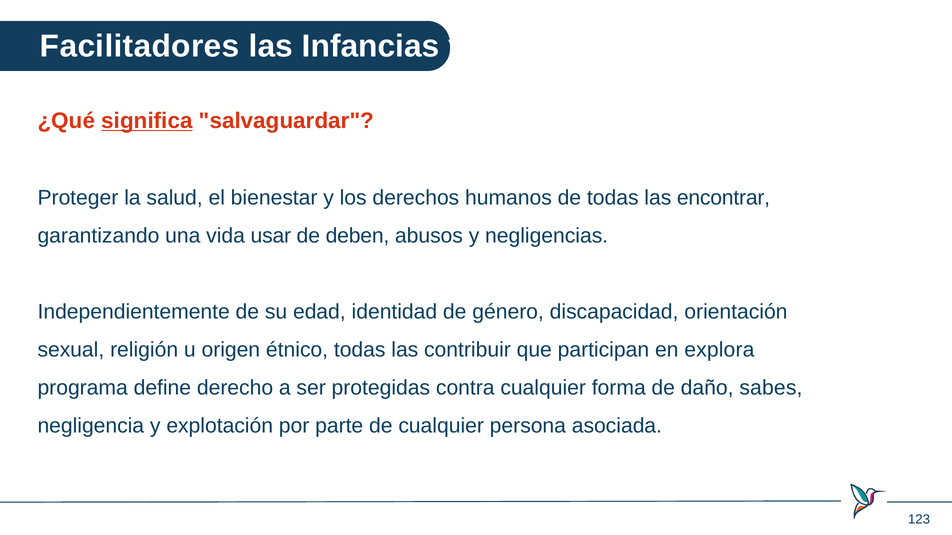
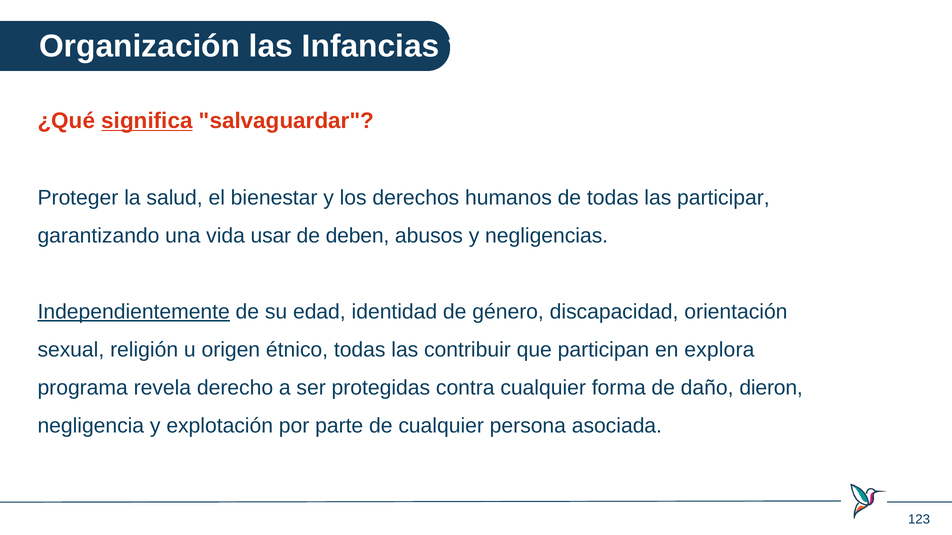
Facilitadores: Facilitadores -> Organización (140, 47)
encontrar: encontrar -> participar (723, 198)
Independientemente underline: none -> present (134, 312)
define: define -> revela (162, 388)
sabes: sabes -> dieron (771, 388)
